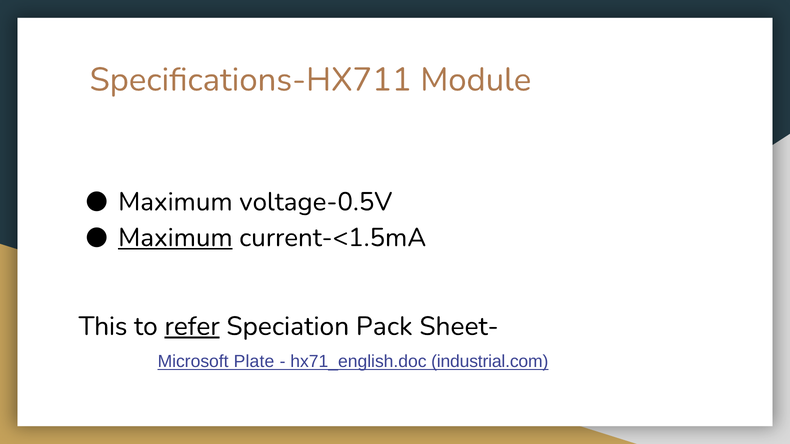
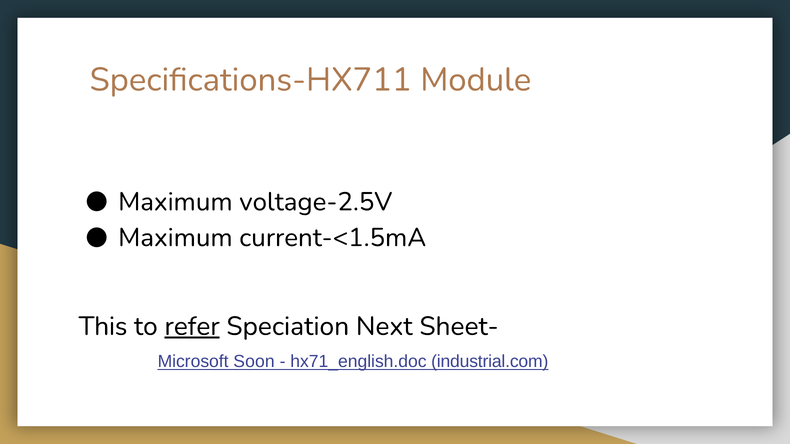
voltage-0.5V: voltage-0.5V -> voltage-2.5V (316, 202)
Maximum underline: present -> none (175, 238)
Pack: Pack -> Next (384, 326)
Plate: Plate -> Soon (254, 362)
